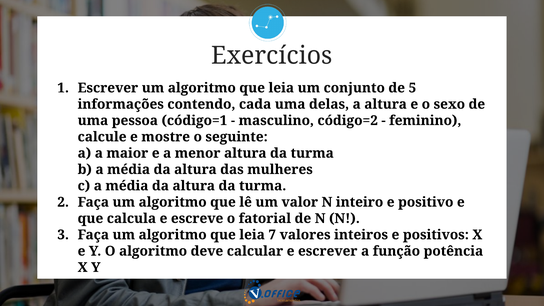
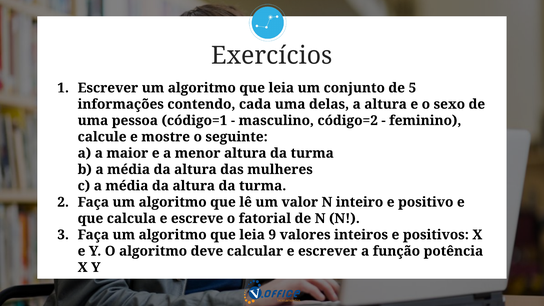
7: 7 -> 9 (272, 235)
